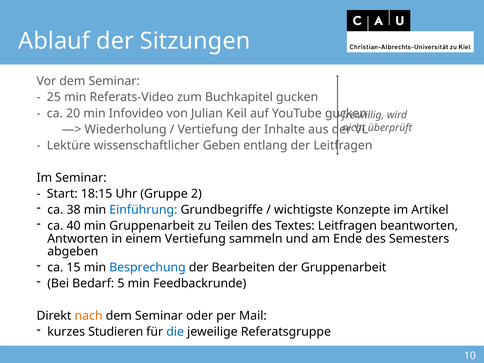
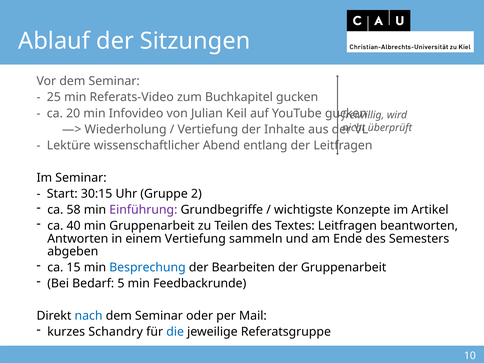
Geben: Geben -> Abend (222, 145)
18:15: 18:15 -> 30:15 (97, 194)
38: 38 -> 58 (74, 210)
Einführung colour: blue -> purple (143, 210)
nach colour: orange -> blue (89, 316)
Studieren: Studieren -> Schandry (116, 332)
